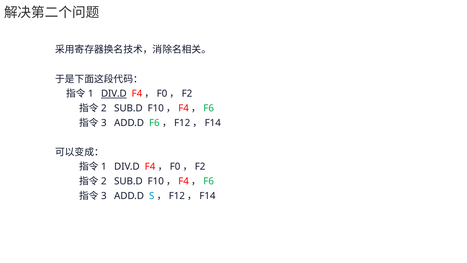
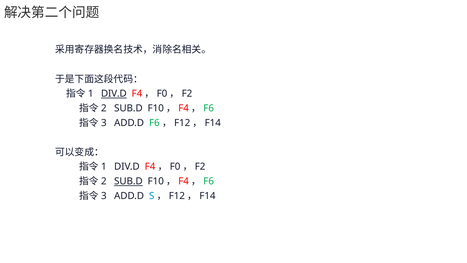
SUB.D underline: none -> present (128, 181)
